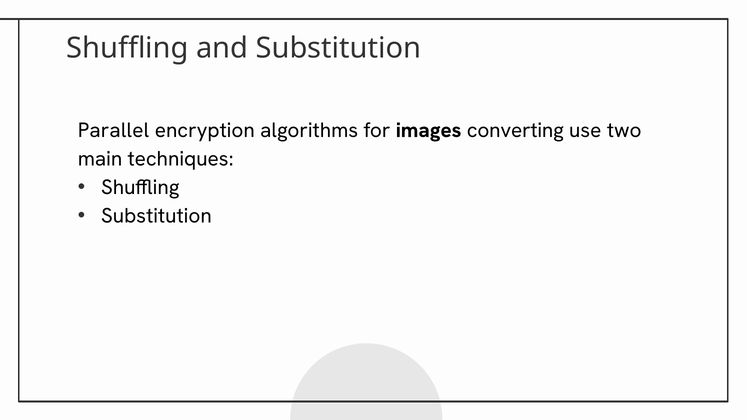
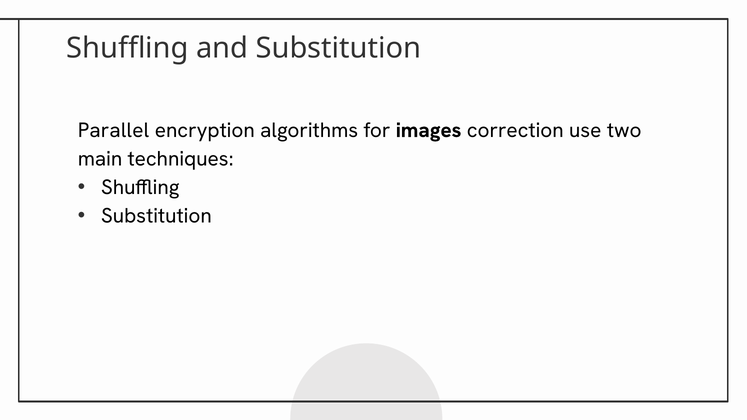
converting: converting -> correction (515, 130)
